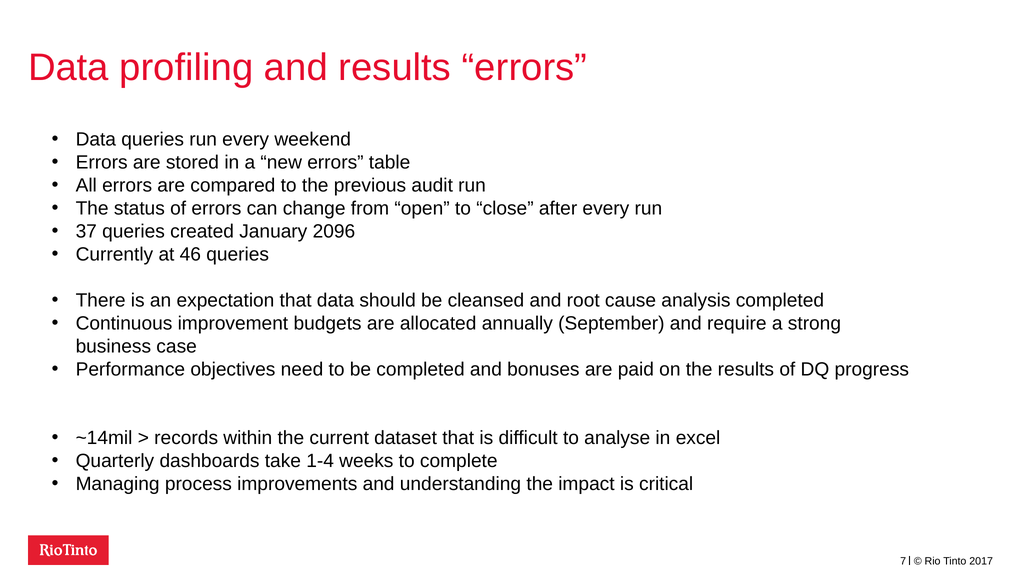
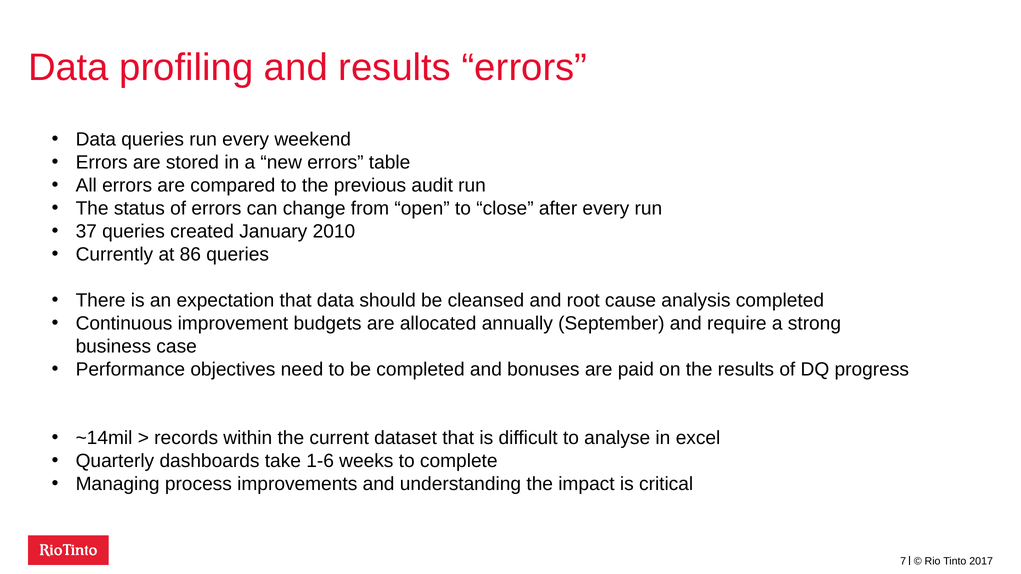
2096: 2096 -> 2010 (334, 232)
46: 46 -> 86 (190, 255)
1-4: 1-4 -> 1-6 (320, 461)
